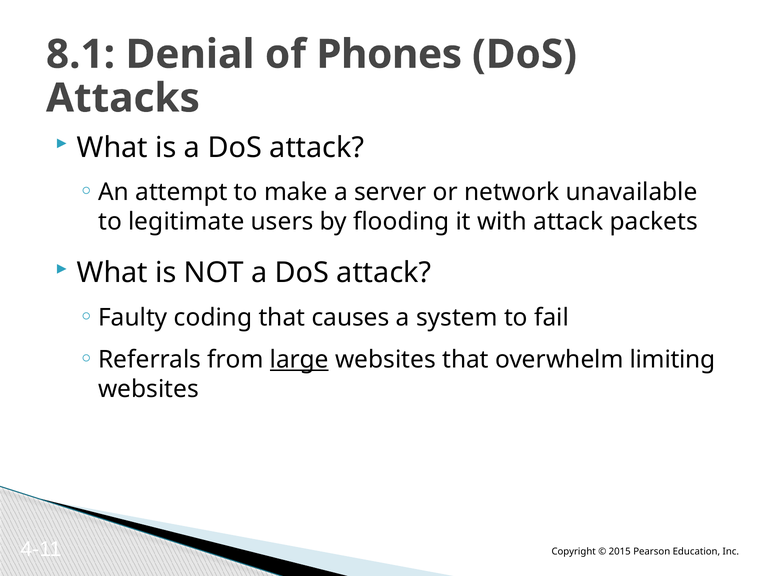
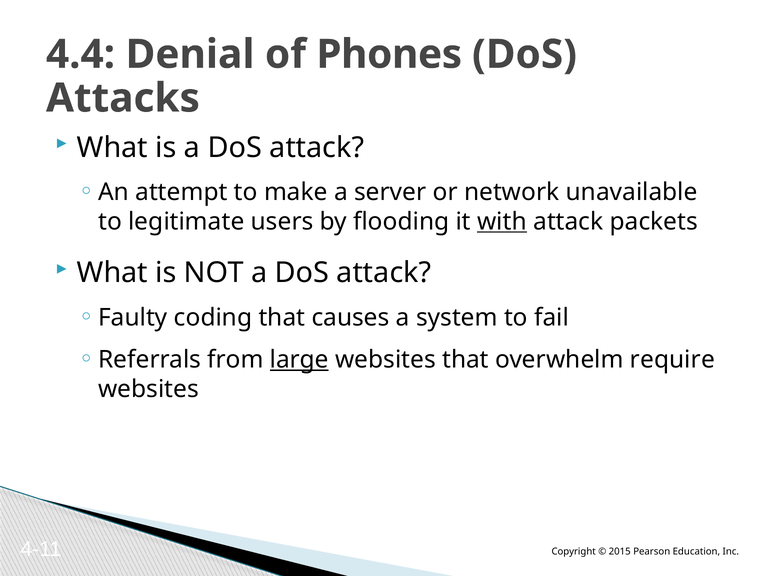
8.1: 8.1 -> 4.4 (81, 54)
with underline: none -> present (502, 221)
limiting: limiting -> require (672, 360)
